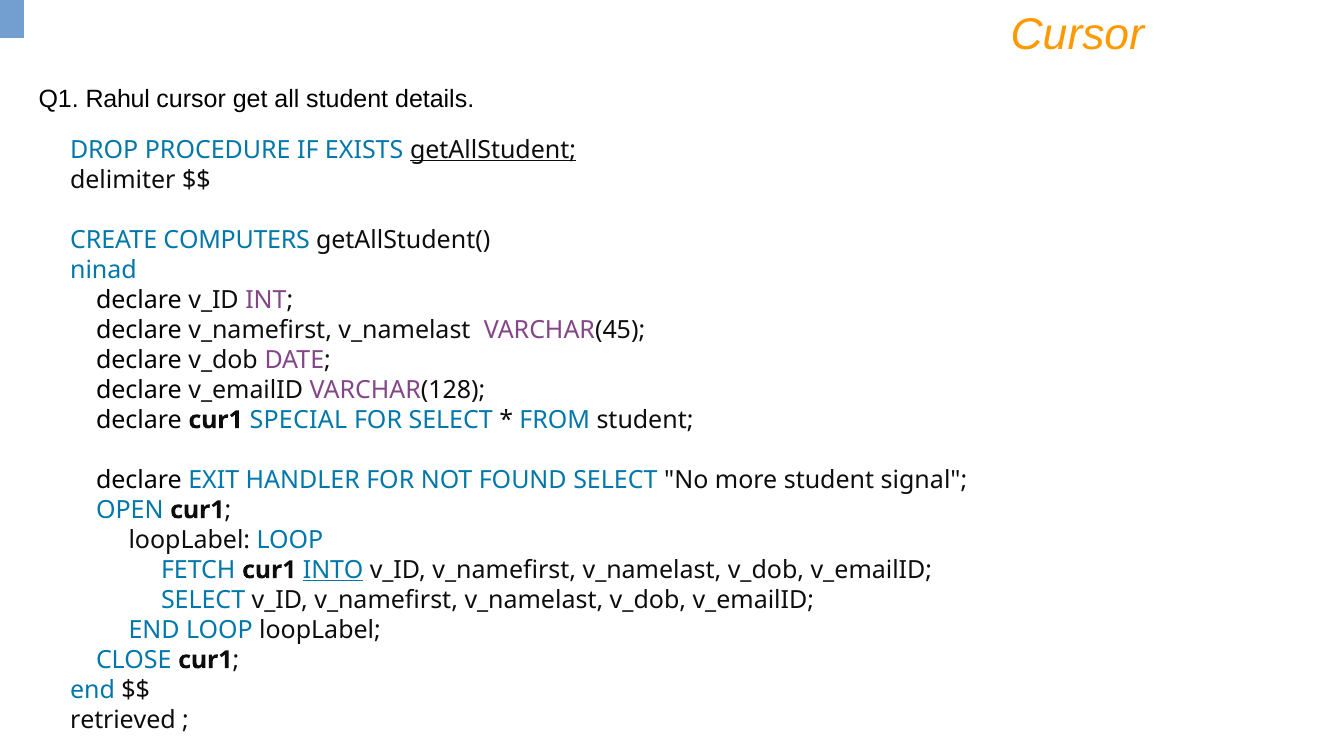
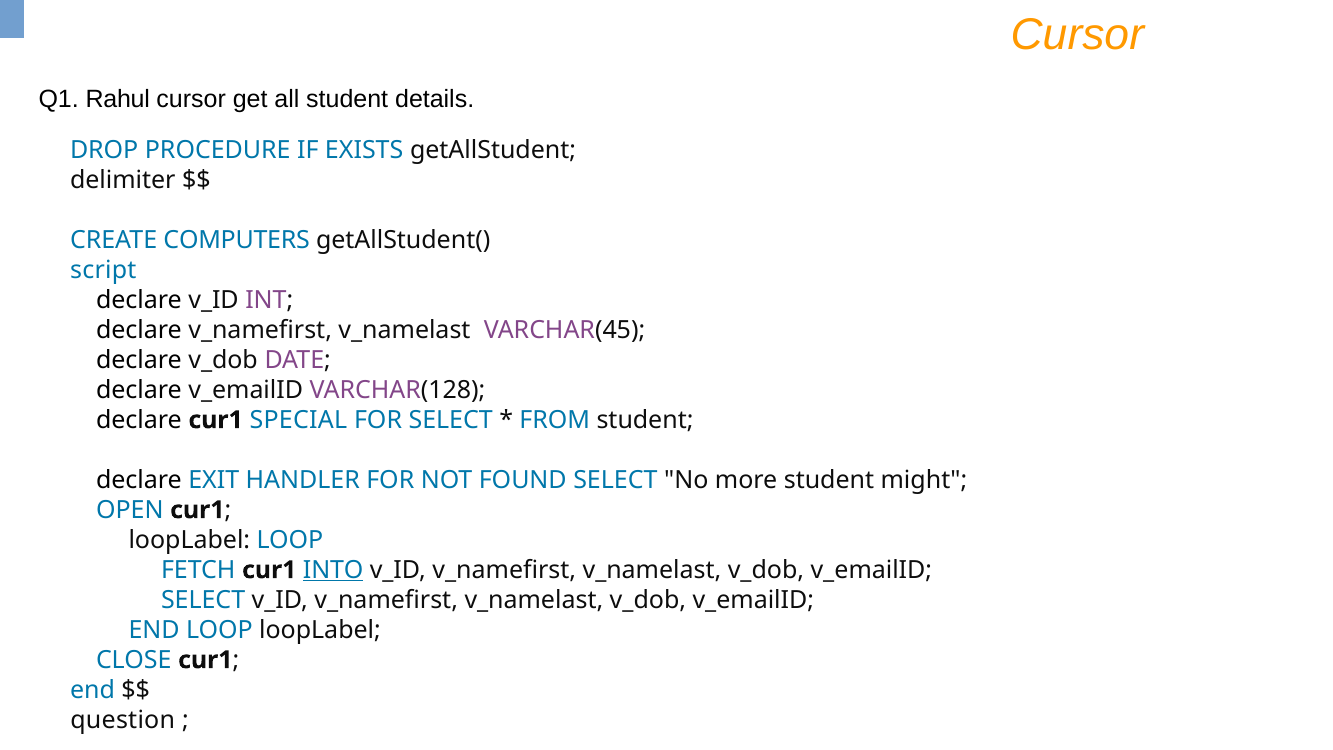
getAllStudent underline: present -> none (493, 150)
ninad: ninad -> script (103, 270)
signal: signal -> might (924, 480)
retrieved: retrieved -> question (123, 720)
